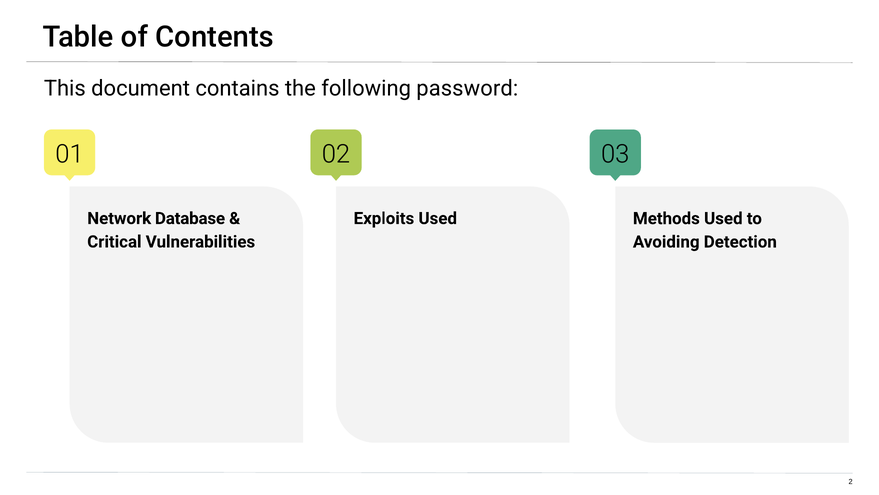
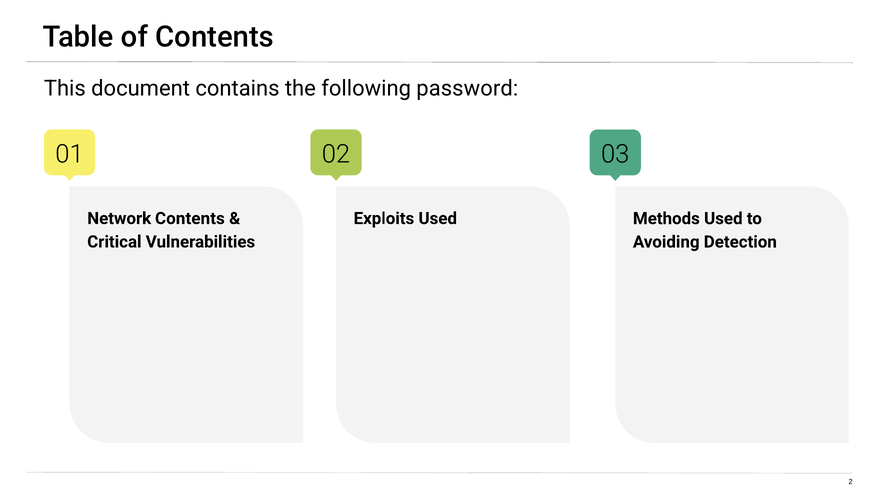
Network Database: Database -> Contents (190, 218)
